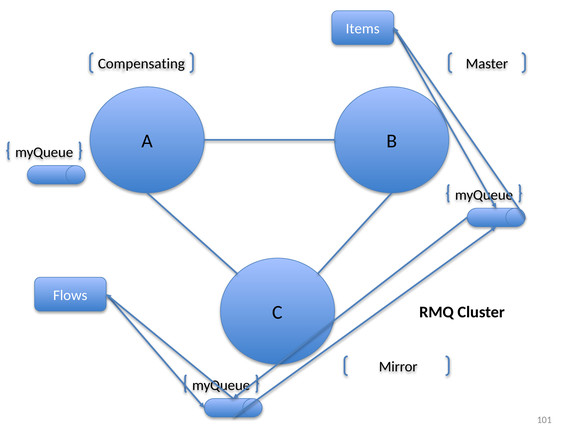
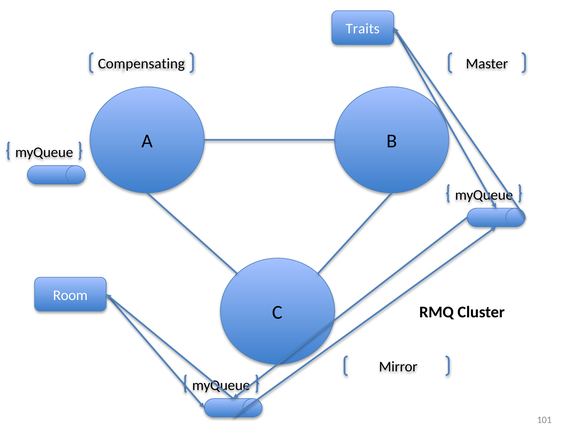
Items: Items -> Traits (363, 29)
Flows: Flows -> Room (70, 295)
